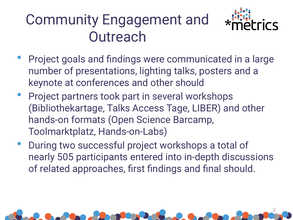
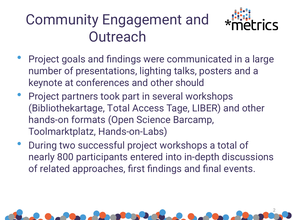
Bibliothekartage Talks: Talks -> Total (119, 108)
505: 505 -> 800 (65, 157)
final should: should -> events (240, 169)
